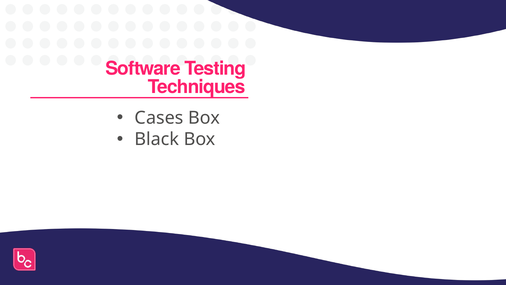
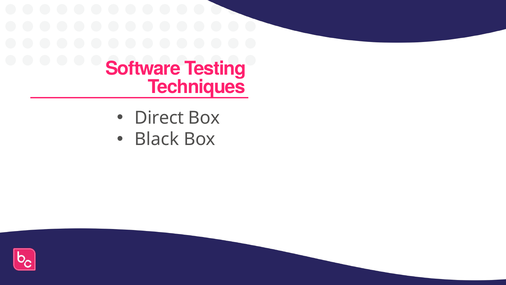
Cases: Cases -> Direct (159, 118)
